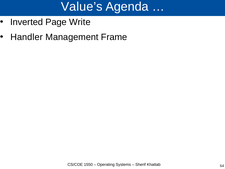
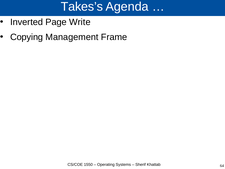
Value’s: Value’s -> Takes’s (82, 7)
Handler: Handler -> Copying (27, 37)
